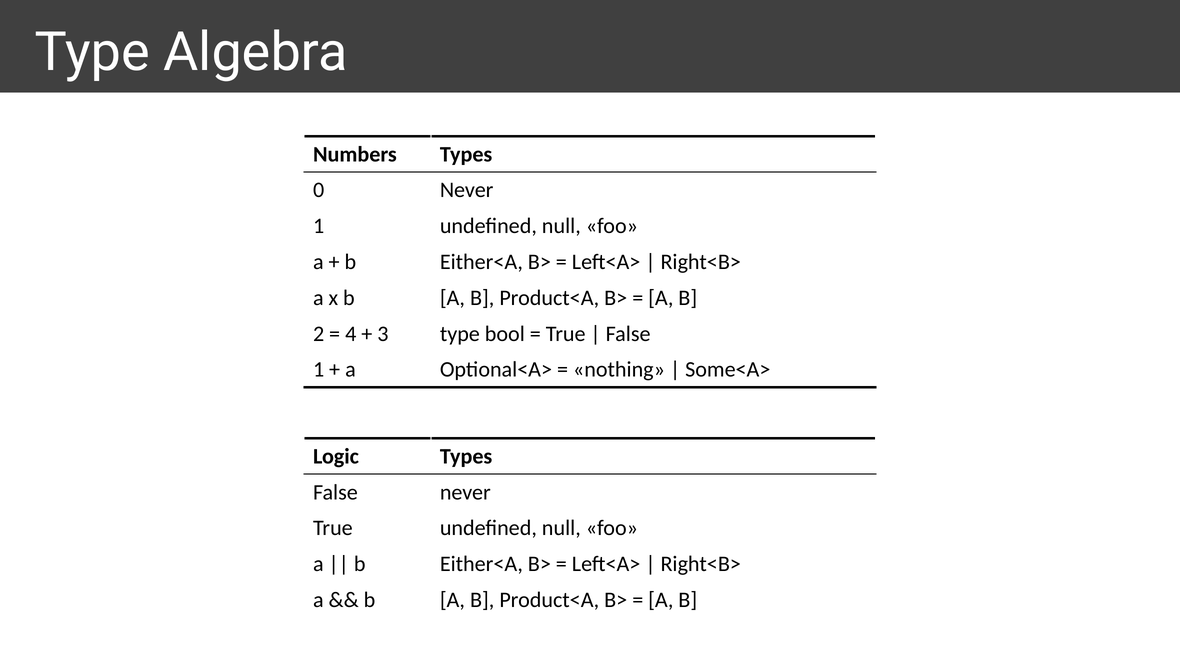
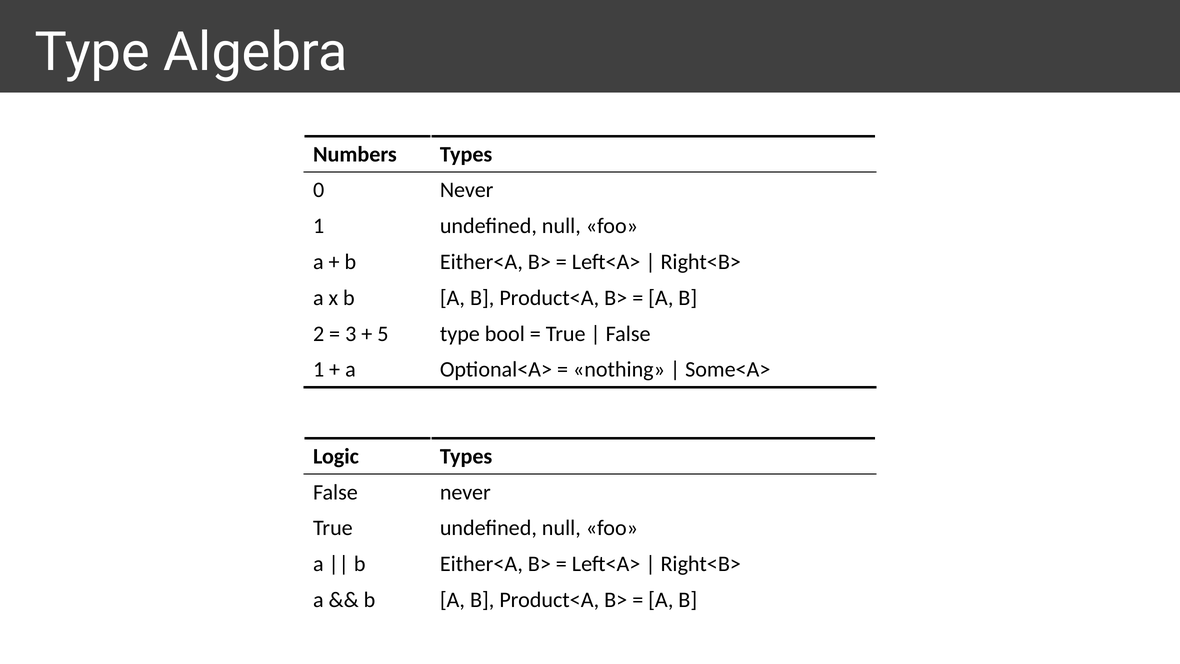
4: 4 -> 3 (351, 334)
3: 3 -> 5 (383, 334)
